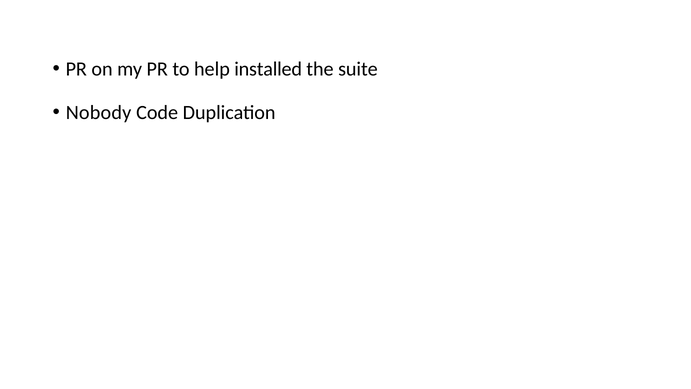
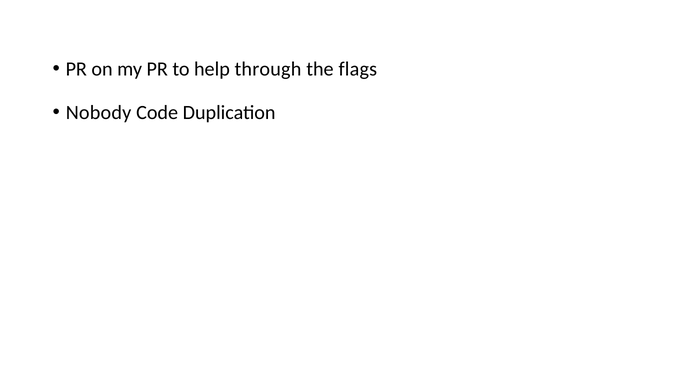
installed: installed -> through (268, 69)
suite: suite -> flags (358, 69)
